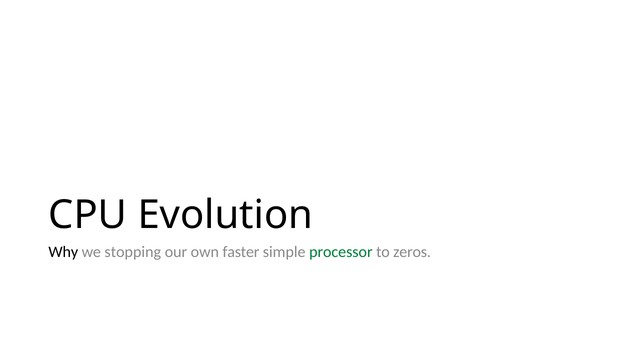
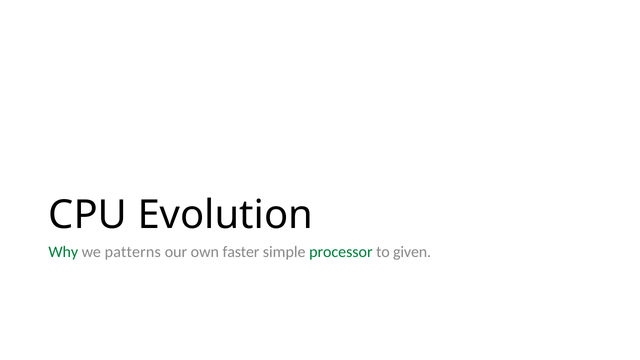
Why colour: black -> green (63, 252)
stopping: stopping -> patterns (133, 252)
zeros: zeros -> given (412, 252)
